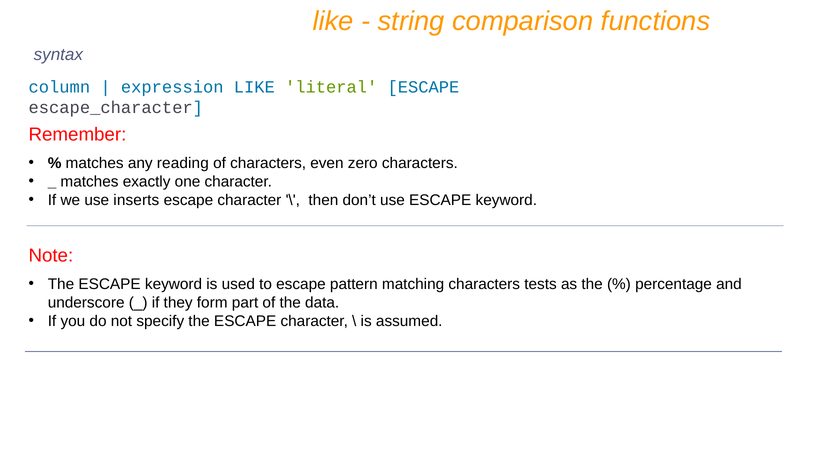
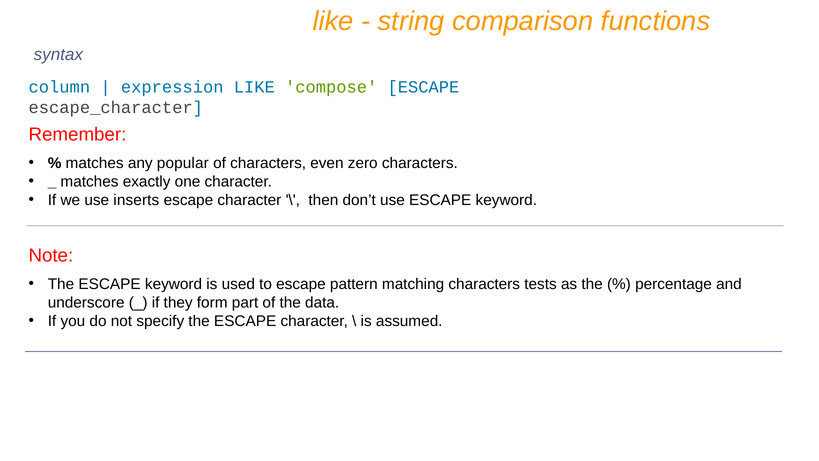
literal: literal -> compose (331, 87)
reading: reading -> popular (183, 163)
